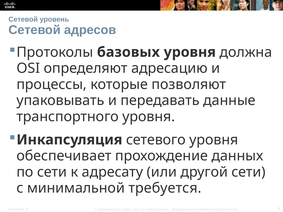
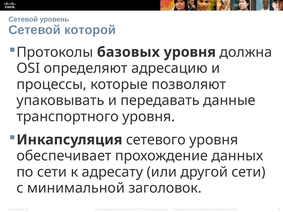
адресов: адресов -> которой (90, 30)
требуется: требуется -> заголовок (165, 188)
